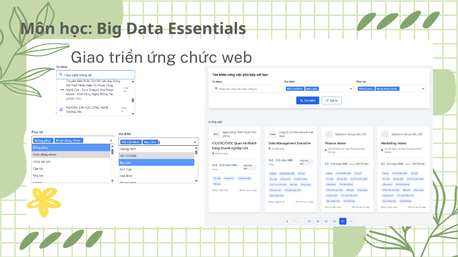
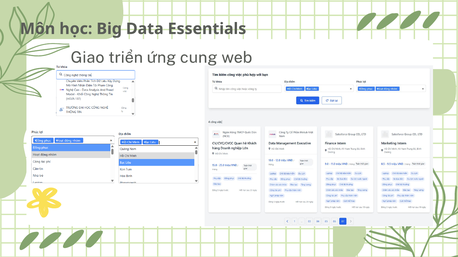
chức: chức -> cung (199, 58)
